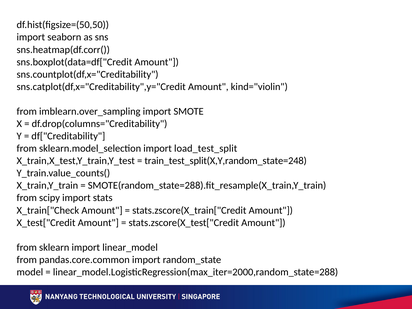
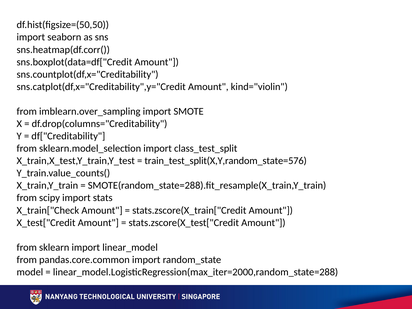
load_test_split: load_test_split -> class_test_split (206, 148)
train_test_split(X,Y,random_state=248: train_test_split(X,Y,random_state=248 -> train_test_split(X,Y,random_state=576 (226, 161)
